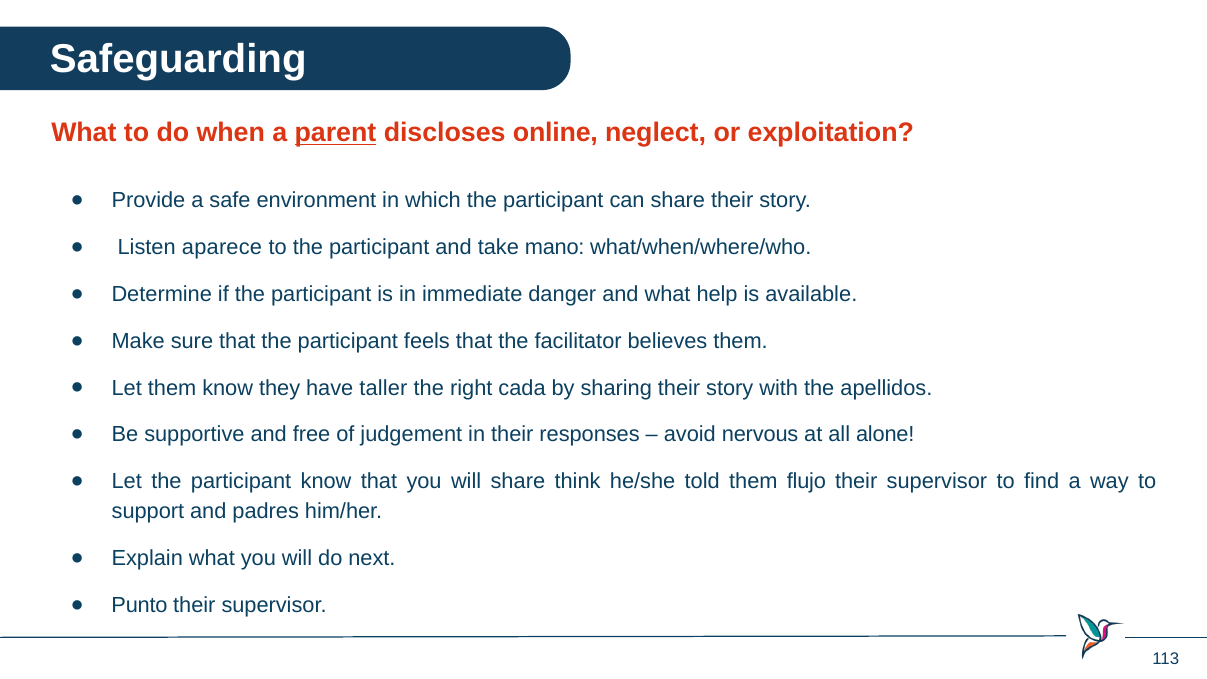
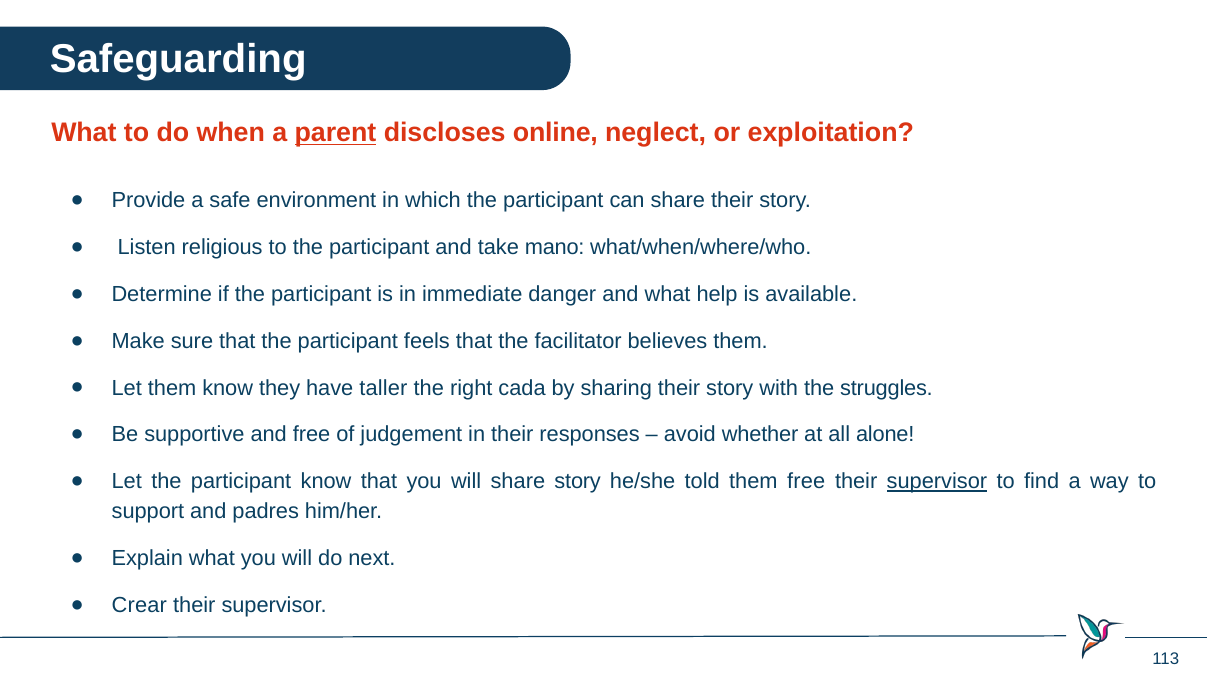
aparece: aparece -> religious (222, 247)
apellidos: apellidos -> struggles (886, 388)
nervous: nervous -> whether (760, 435)
share think: think -> story (578, 482)
them flujo: flujo -> free (806, 482)
supervisor underline: none -> present (937, 482)
Punto: Punto -> Crear (139, 605)
